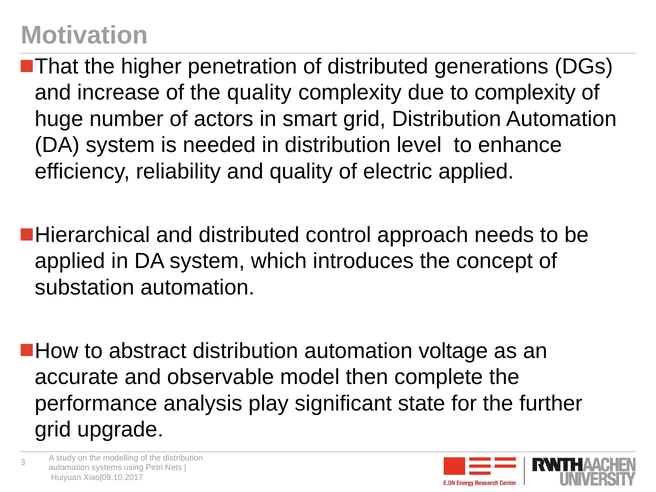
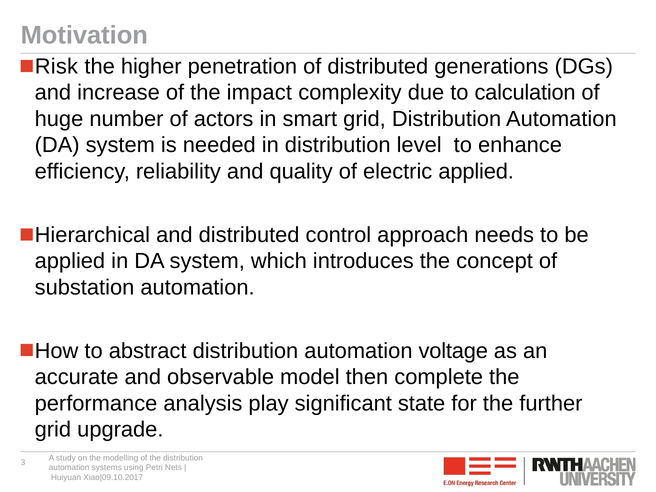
That: That -> Risk (56, 67)
the quality: quality -> impact (259, 93)
to complexity: complexity -> calculation (525, 93)
